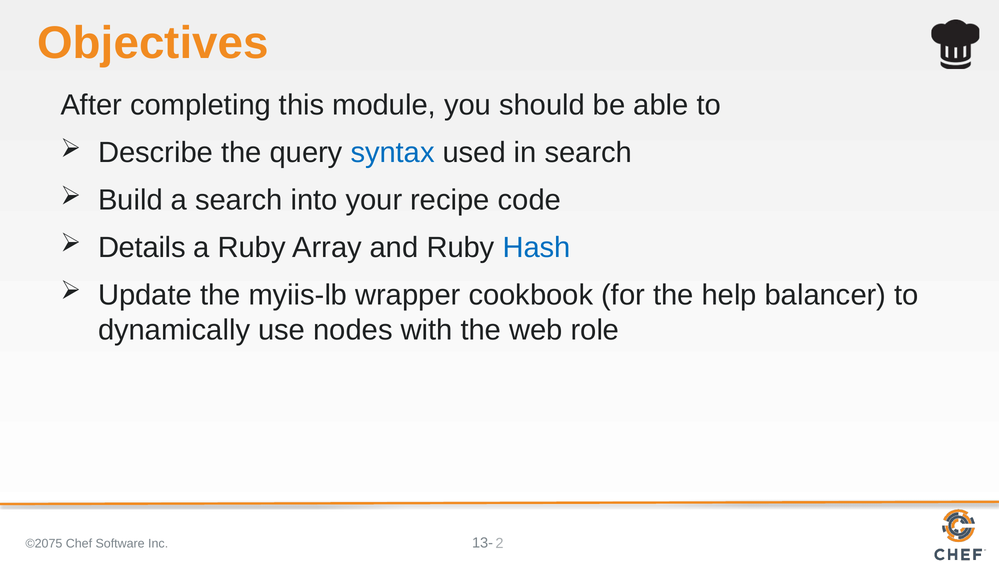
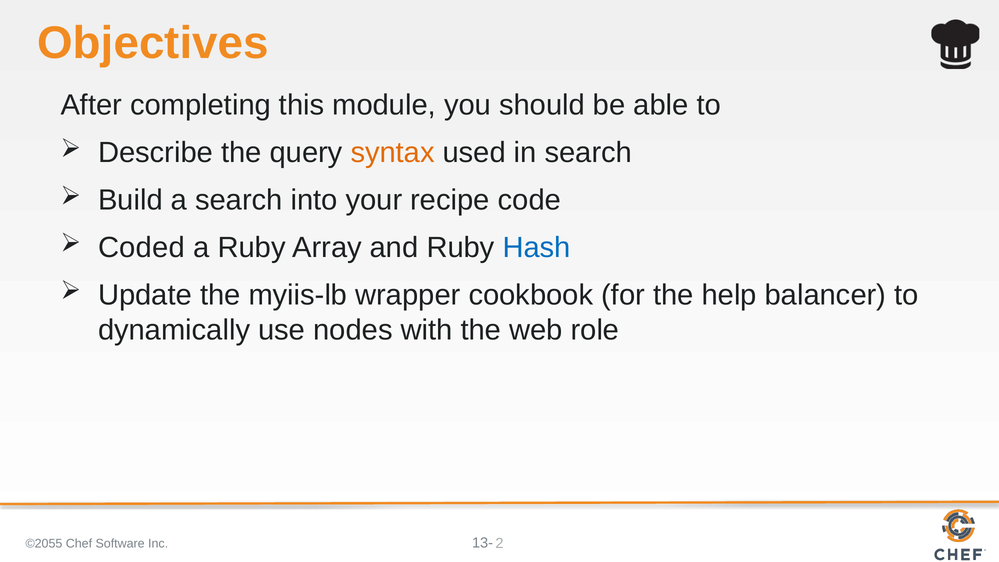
syntax colour: blue -> orange (393, 153)
Details: Details -> Coded (142, 248)
©2075: ©2075 -> ©2055 (44, 544)
